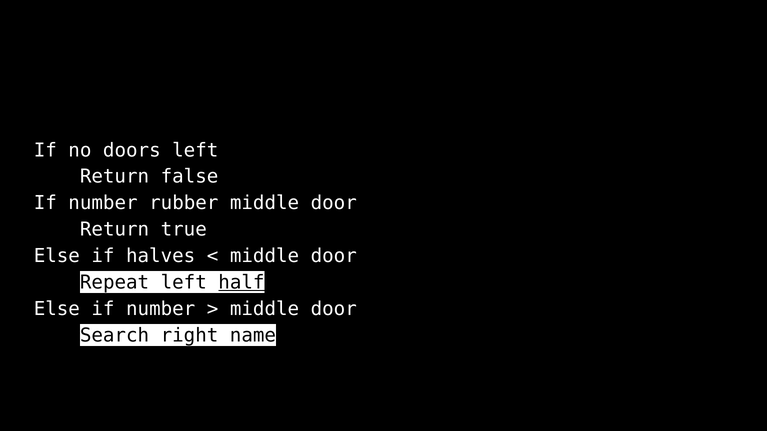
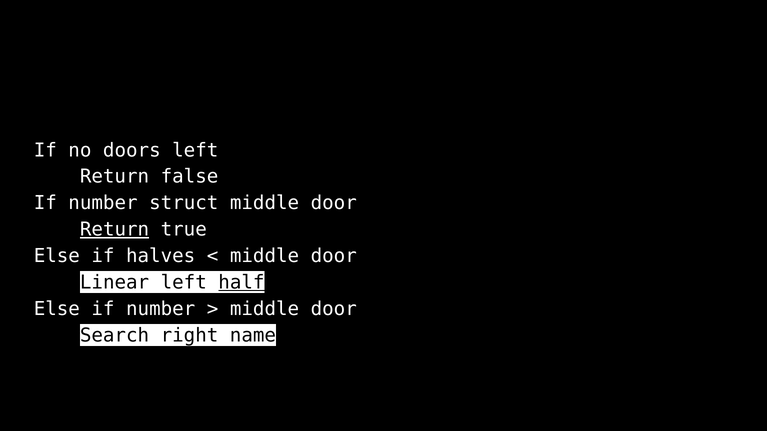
rubber: rubber -> struct (184, 203)
Return underline: none -> present (115, 230)
Repeat: Repeat -> Linear (115, 283)
